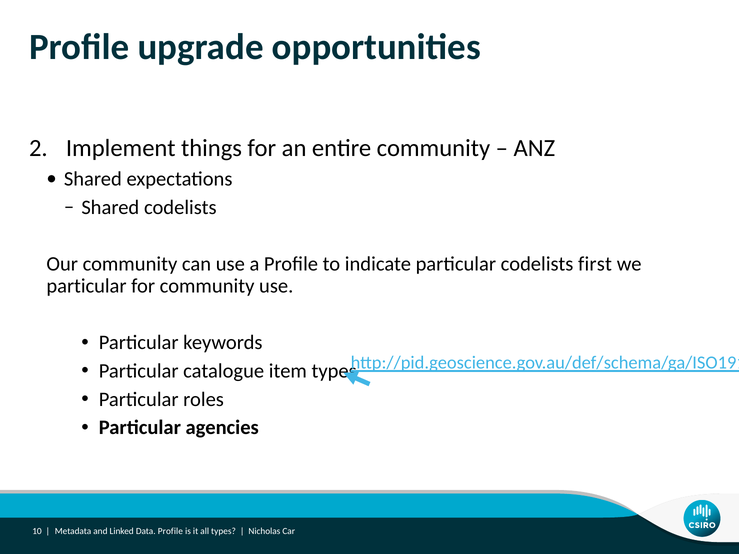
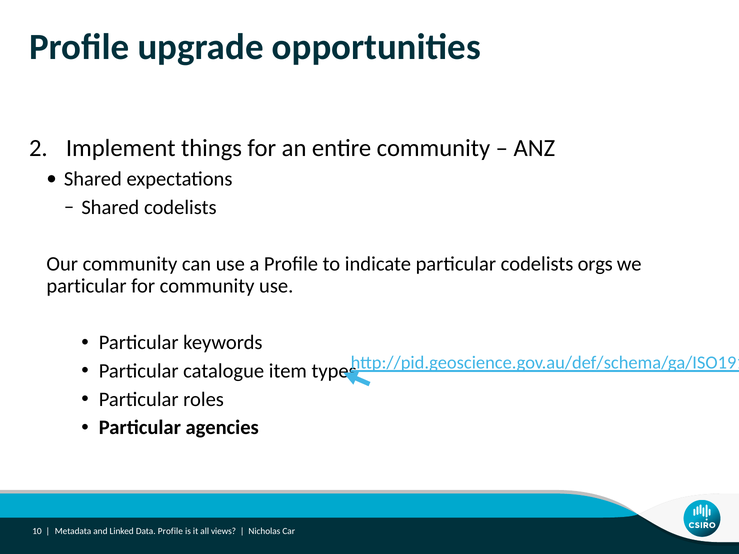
first: first -> orgs (595, 264)
all types: types -> views (223, 531)
